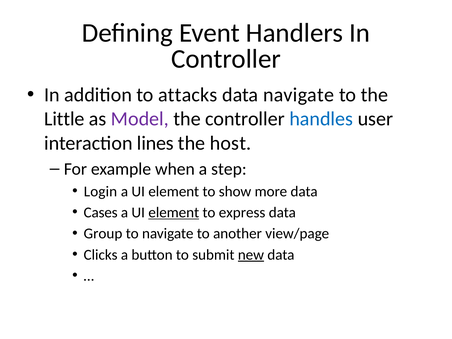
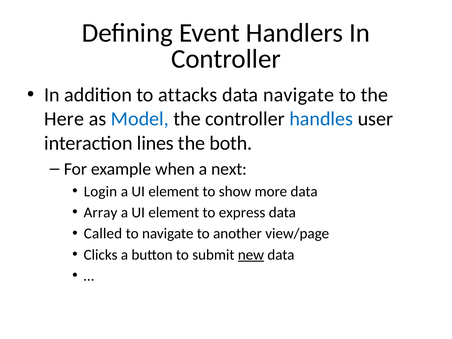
Little: Little -> Here (64, 119)
Model colour: purple -> blue (140, 119)
host: host -> both (231, 143)
step: step -> next (229, 169)
Cases: Cases -> Array (100, 213)
element underline: present -> none (174, 213)
Group: Group -> Called (103, 234)
